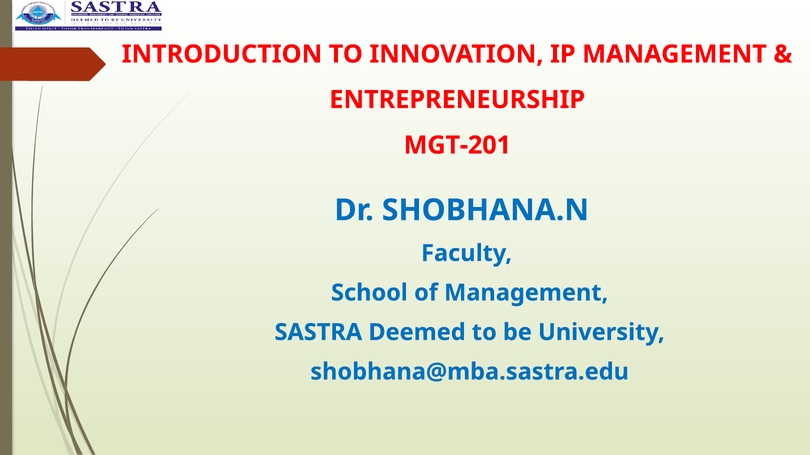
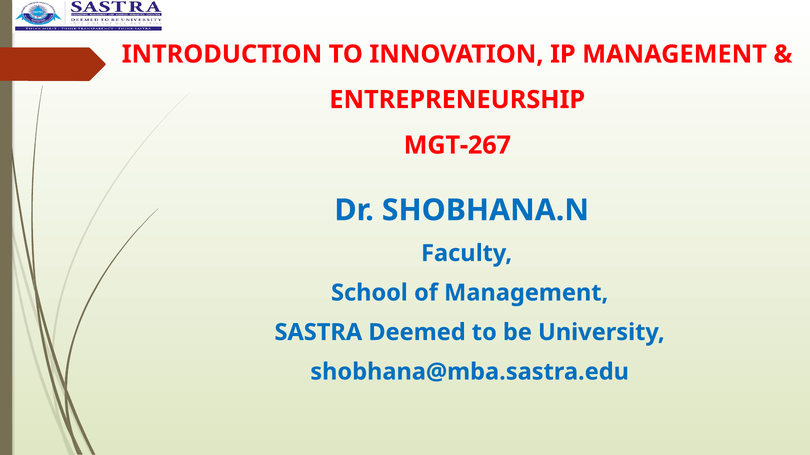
MGT-201: MGT-201 -> MGT-267 (457, 145)
